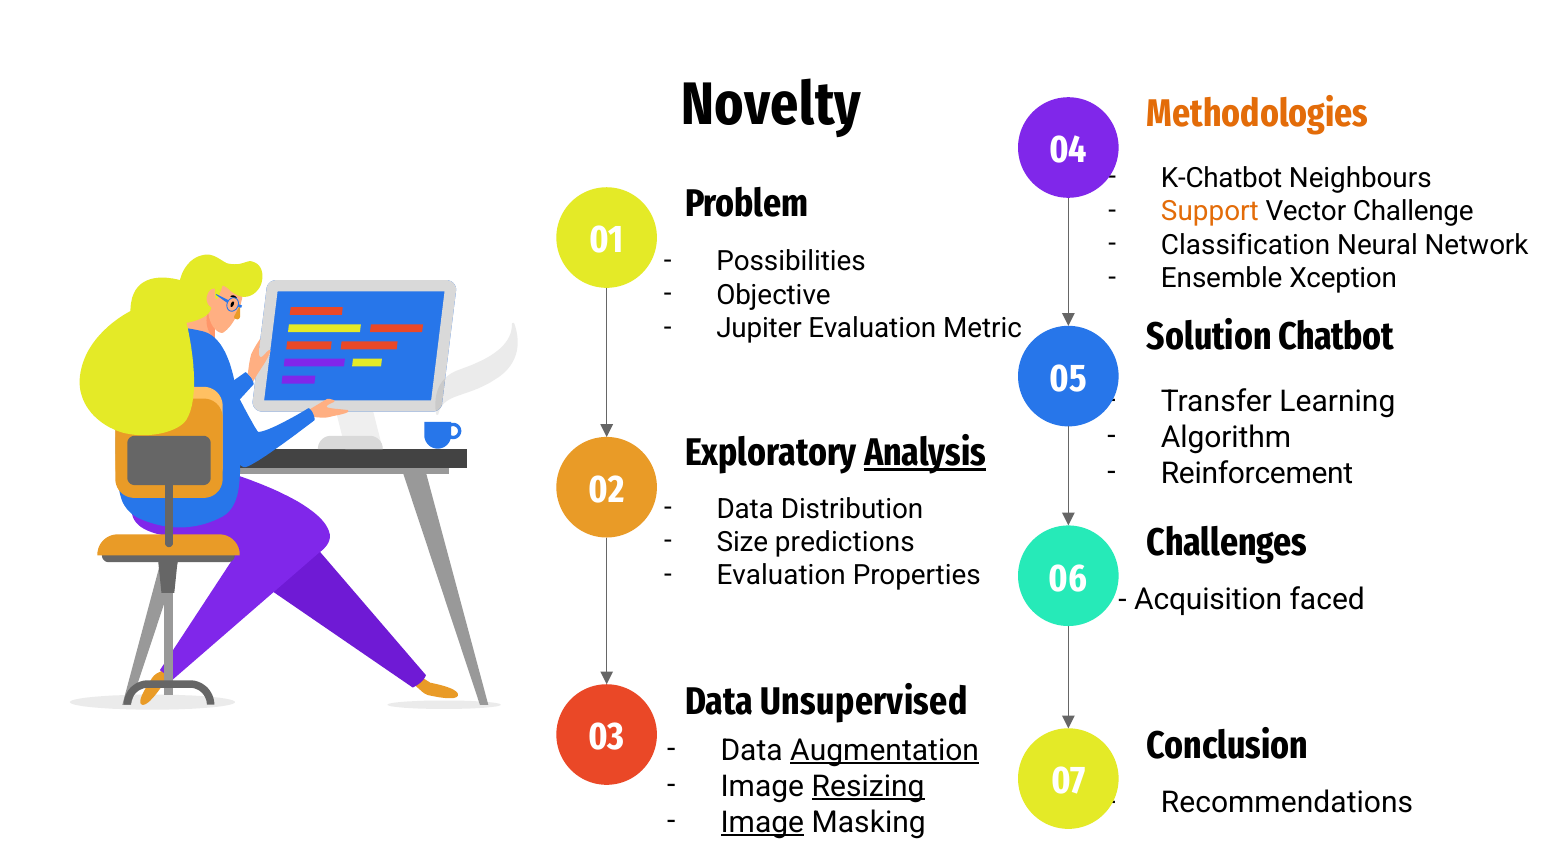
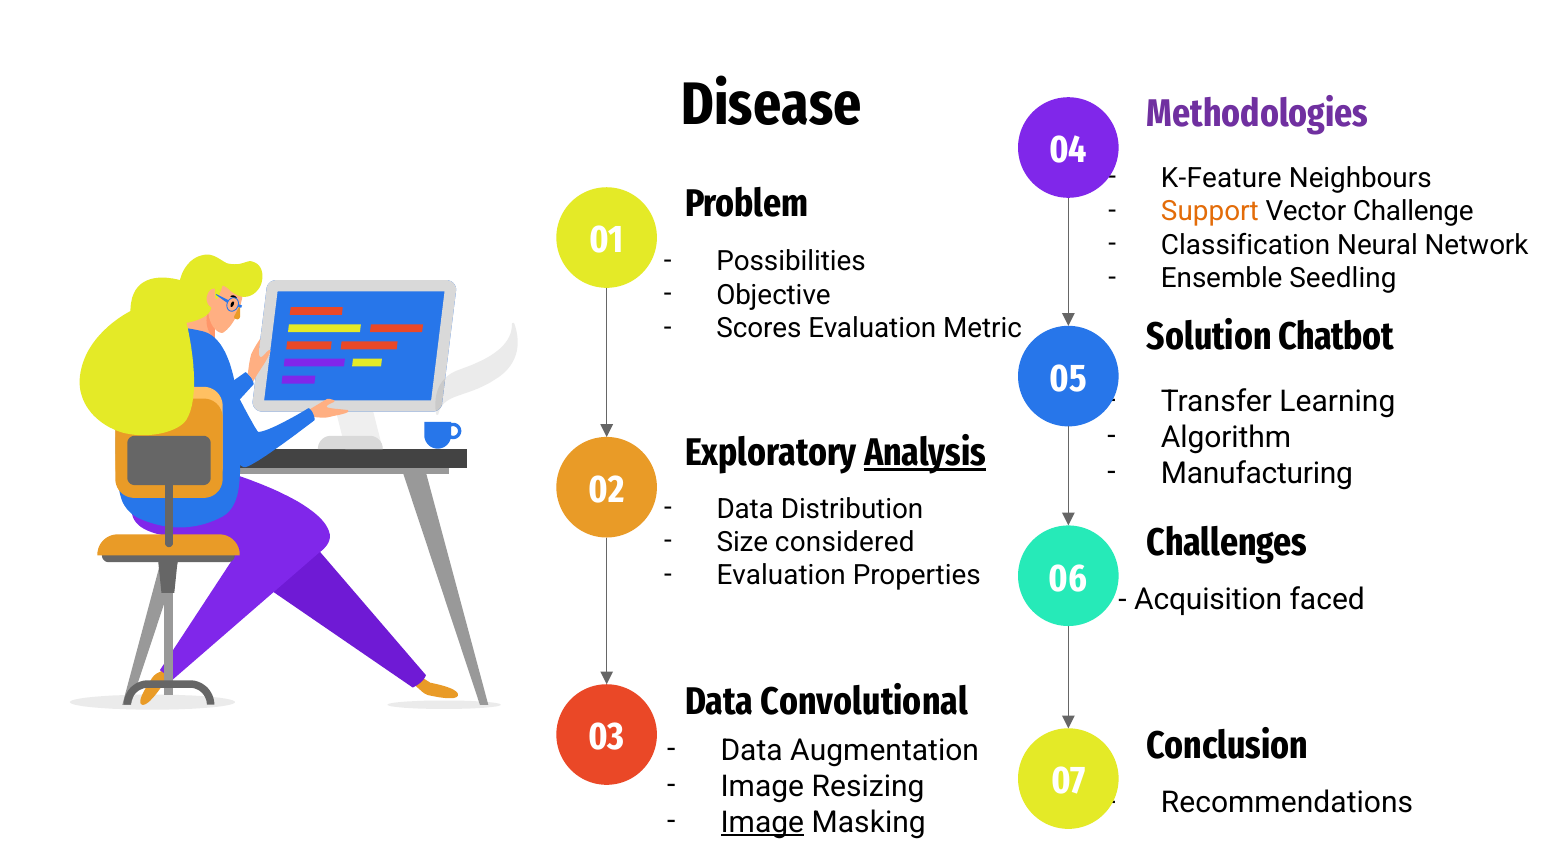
Novelty: Novelty -> Disease (771, 105)
Methodologies colour: orange -> purple (1258, 114)
K-Chatbot: K-Chatbot -> K-Feature (1221, 178)
Xception: Xception -> Seedling (1343, 279)
Jupiter: Jupiter -> Scores (759, 329)
Reinforcement: Reinforcement -> Manufacturing (1257, 473)
predictions: predictions -> considered (845, 542)
Unsupervised: Unsupervised -> Convolutional (864, 702)
Augmentation underline: present -> none (885, 750)
Resizing underline: present -> none (868, 786)
